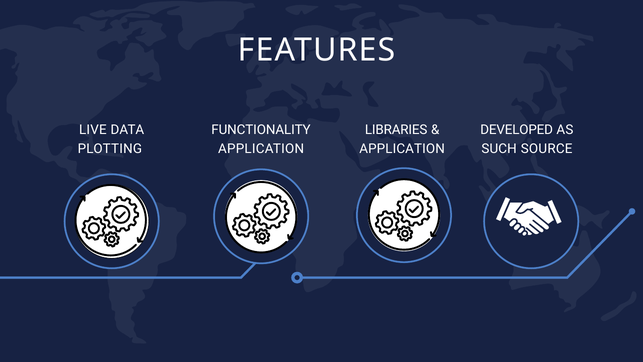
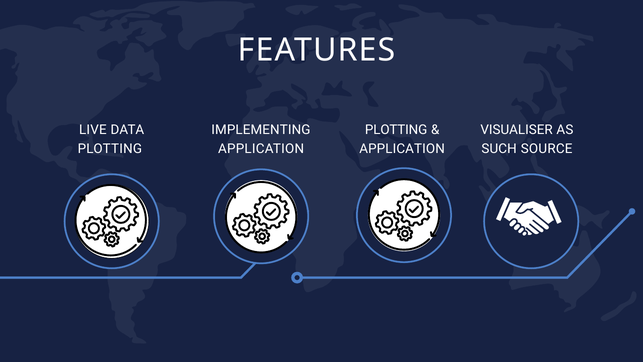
FUNCTIONALITY: FUNCTIONALITY -> IMPLEMENTING (261, 130)
LIBRARIES: LIBRARIES -> PLOTTING (396, 130)
DEVELOPED: DEVELOPED -> VISUALISER (517, 130)
